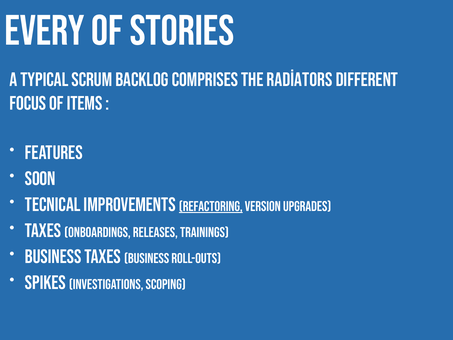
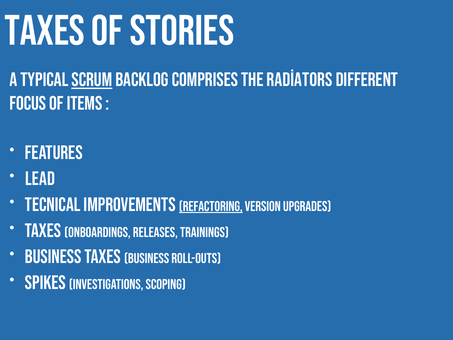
Every: Every -> Taxes (45, 31)
Scrum underline: none -> present (92, 80)
Soon: Soon -> Lead (40, 179)
